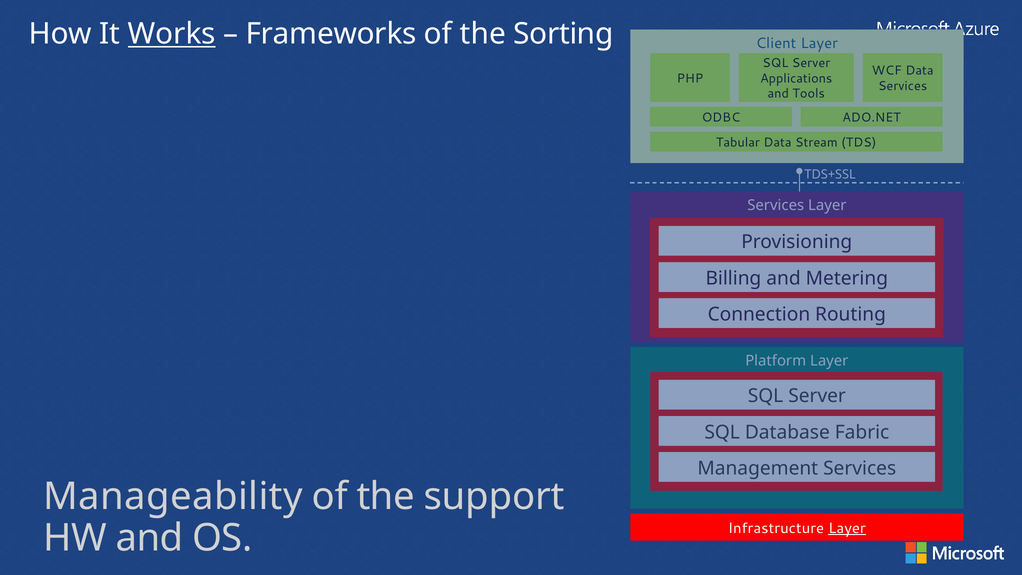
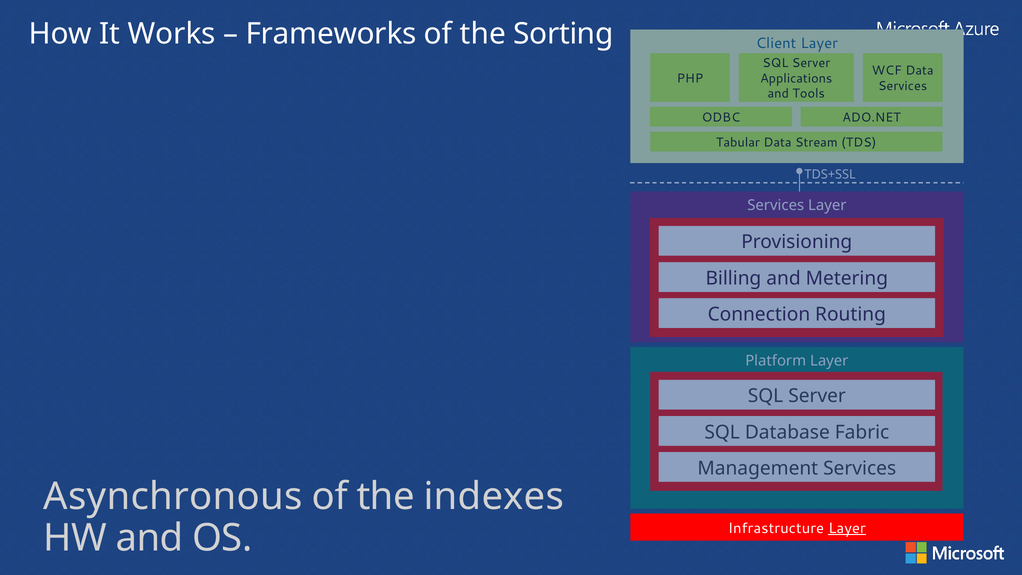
Works underline: present -> none (172, 34)
Manageability: Manageability -> Asynchronous (173, 496)
support: support -> indexes (494, 496)
